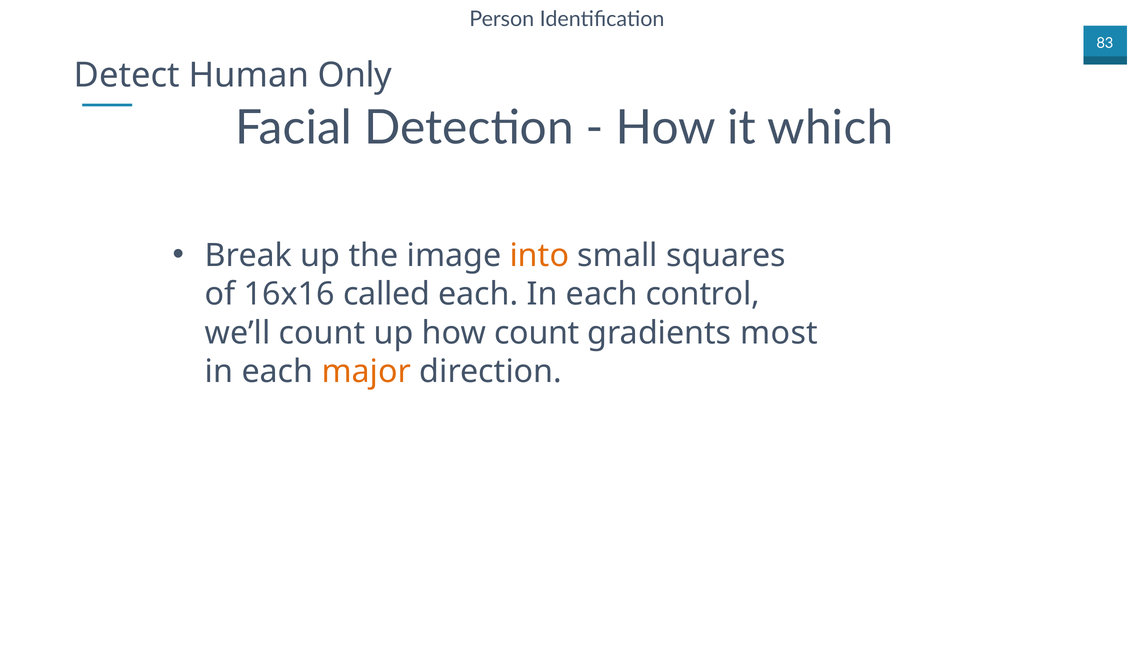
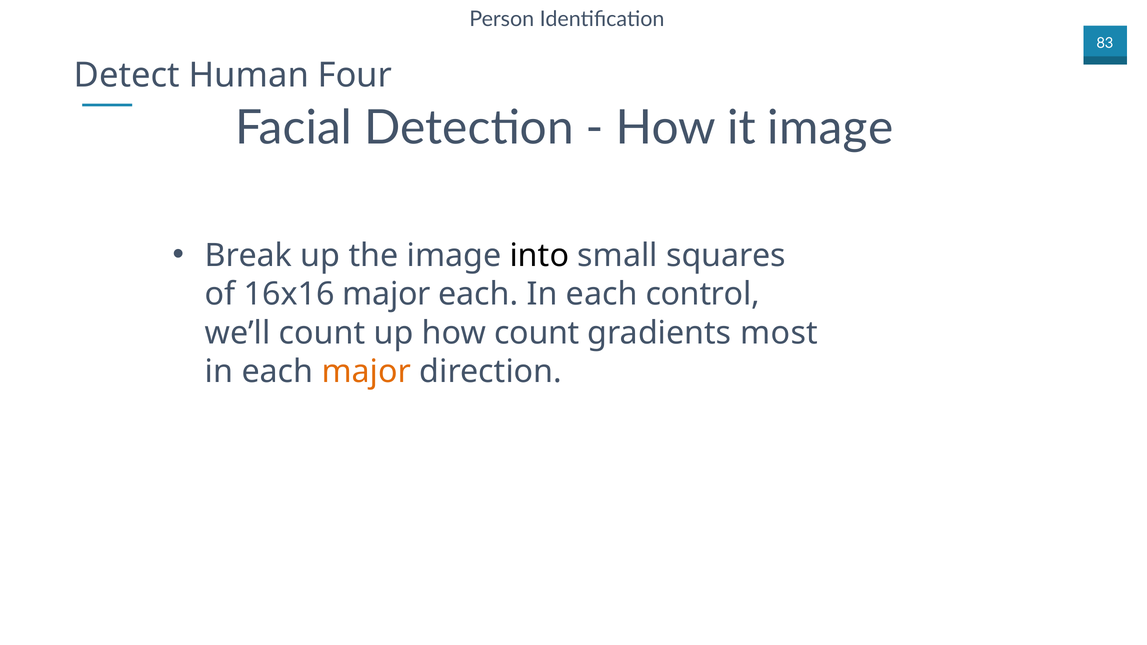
Only: Only -> Four (355, 76)
it which: which -> image (830, 128)
into colour: orange -> black (539, 256)
16x16 called: called -> major (387, 294)
